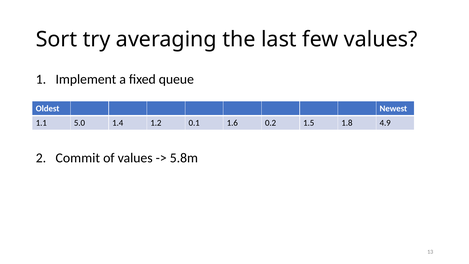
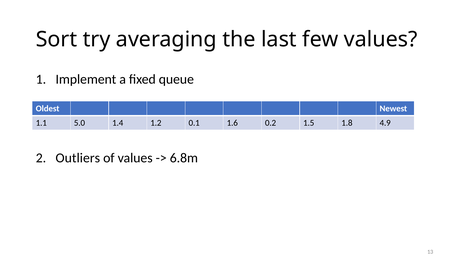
Commit: Commit -> Outliers (78, 158)
5.8m: 5.8m -> 6.8m (184, 158)
